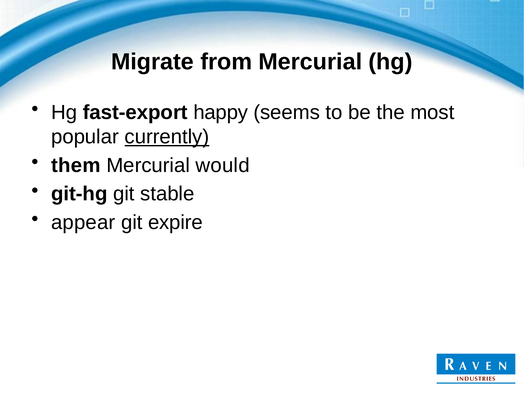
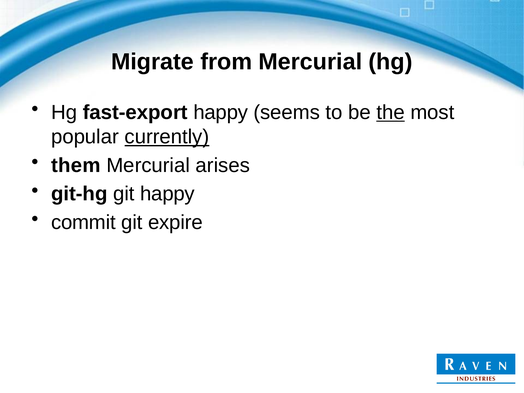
the underline: none -> present (391, 112)
would: would -> arises (223, 165)
git stable: stable -> happy (167, 194)
appear: appear -> commit (83, 222)
